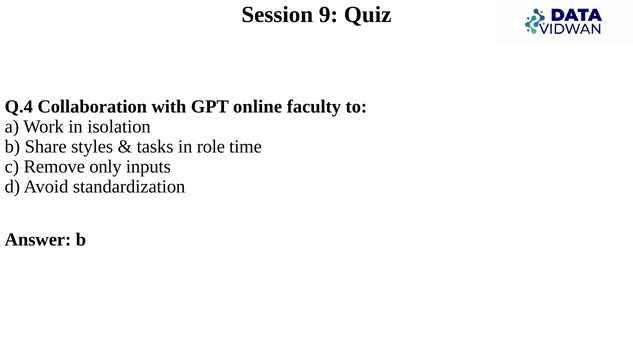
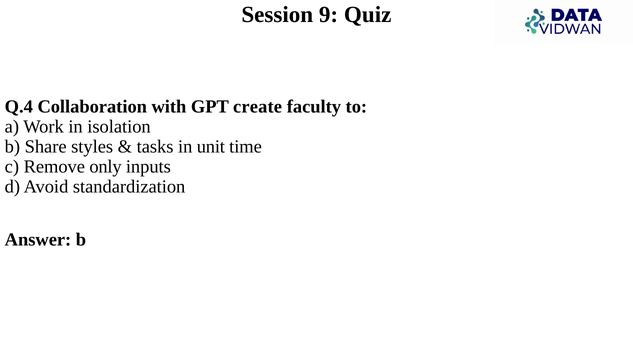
online: online -> create (258, 107)
role: role -> unit (211, 147)
